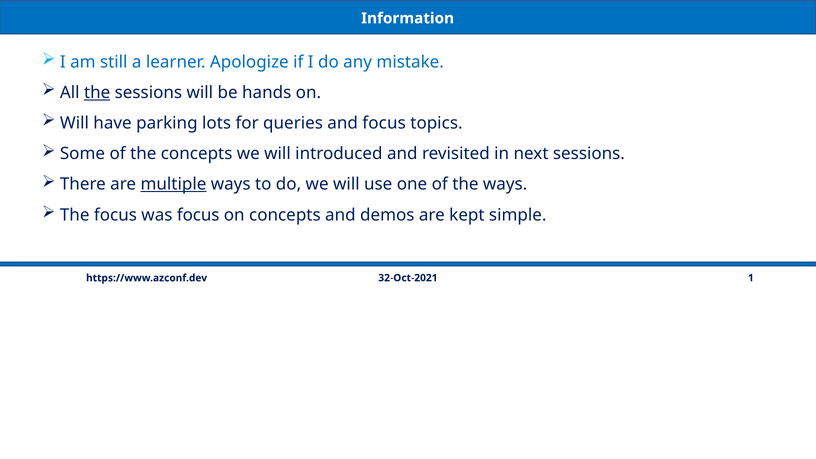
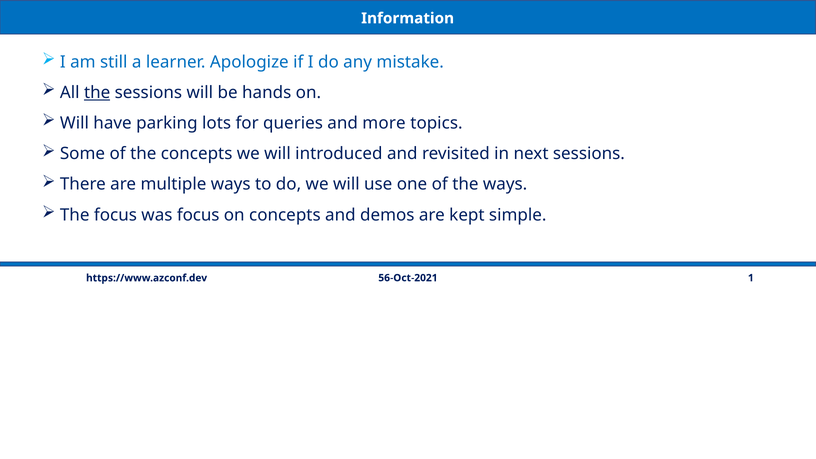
and focus: focus -> more (384, 123)
multiple underline: present -> none (173, 184)
32-Oct-2021: 32-Oct-2021 -> 56-Oct-2021 (408, 278)
